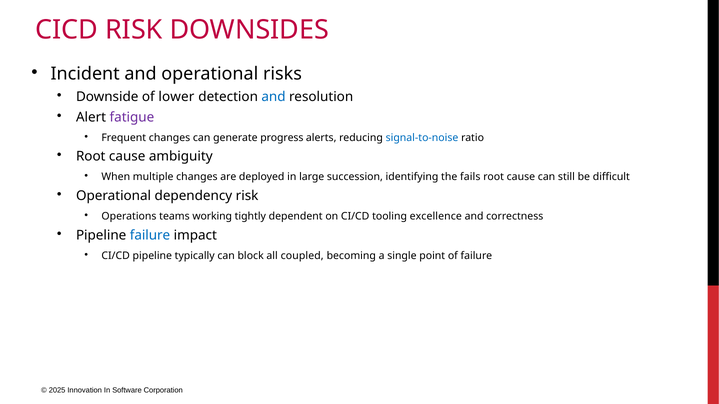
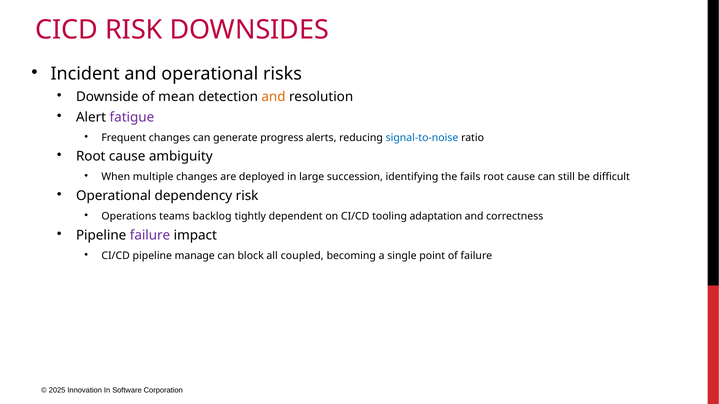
lower: lower -> mean (176, 97)
and colour: blue -> orange (274, 97)
working: working -> backlog (212, 217)
excellence: excellence -> adaptation (436, 217)
failure colour: blue -> purple (150, 235)
typically: typically -> manage (195, 256)
